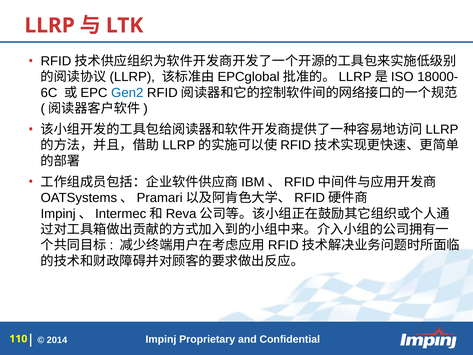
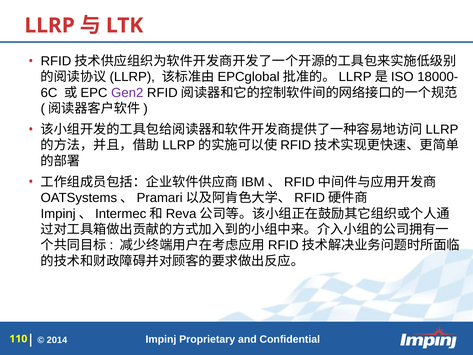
Gen2 colour: blue -> purple (127, 93)
